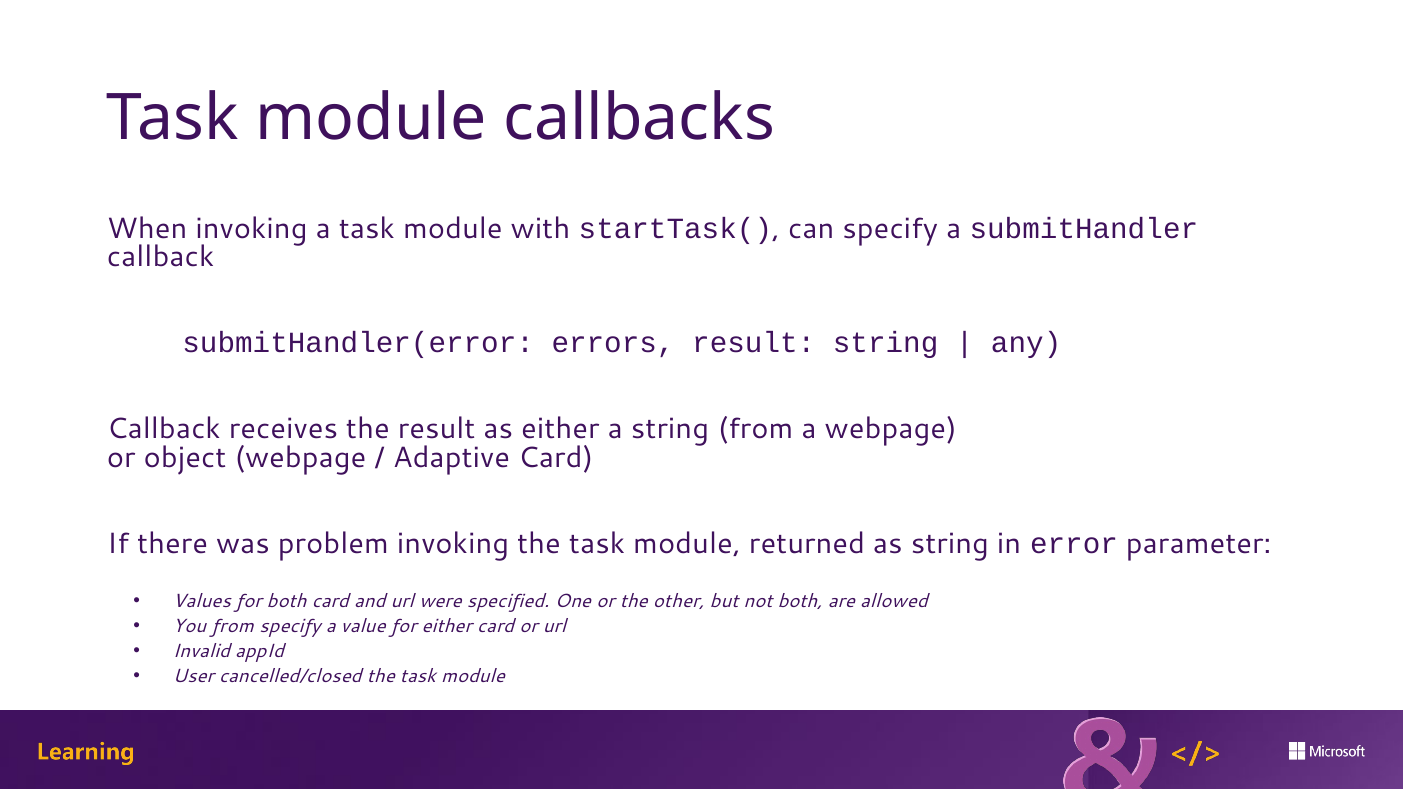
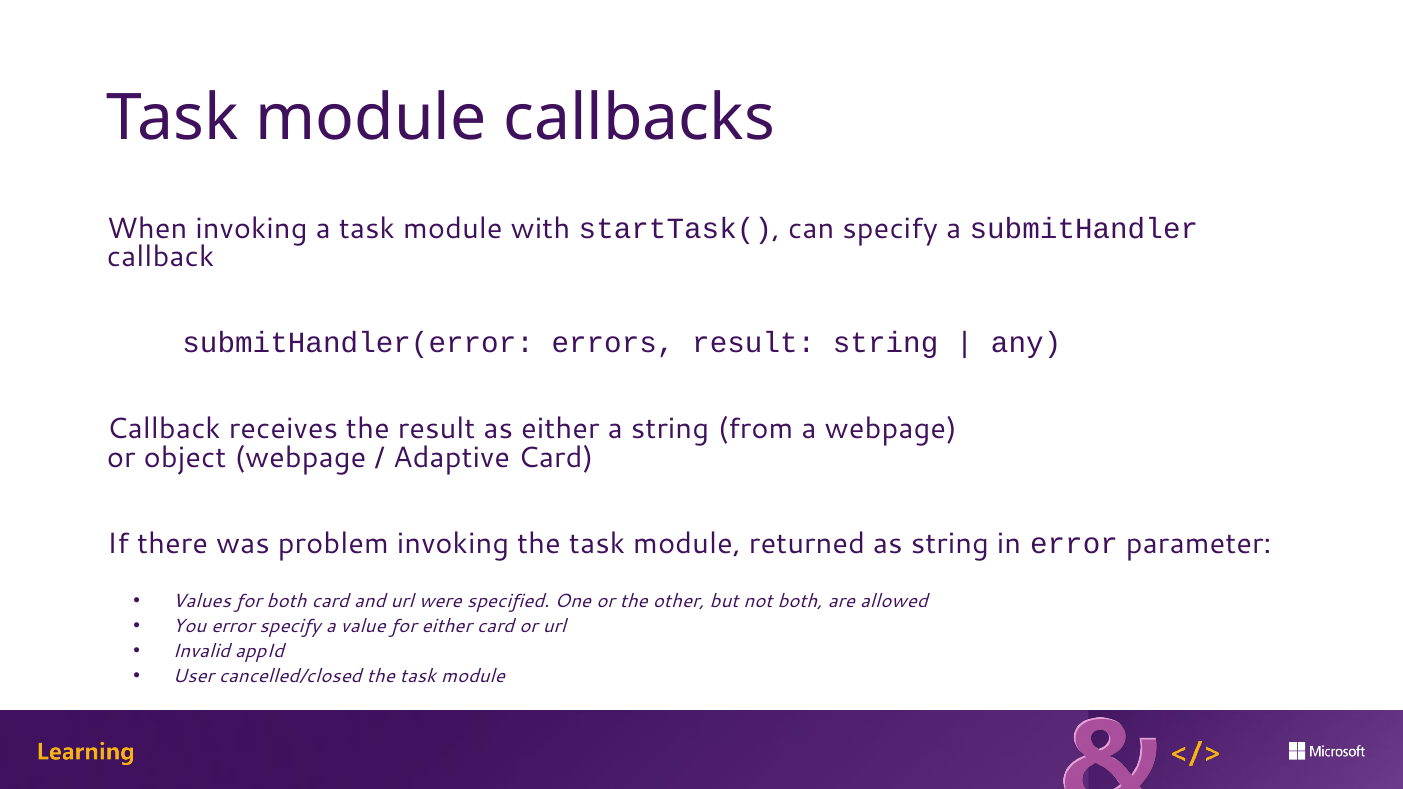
You from: from -> error (233, 626)
